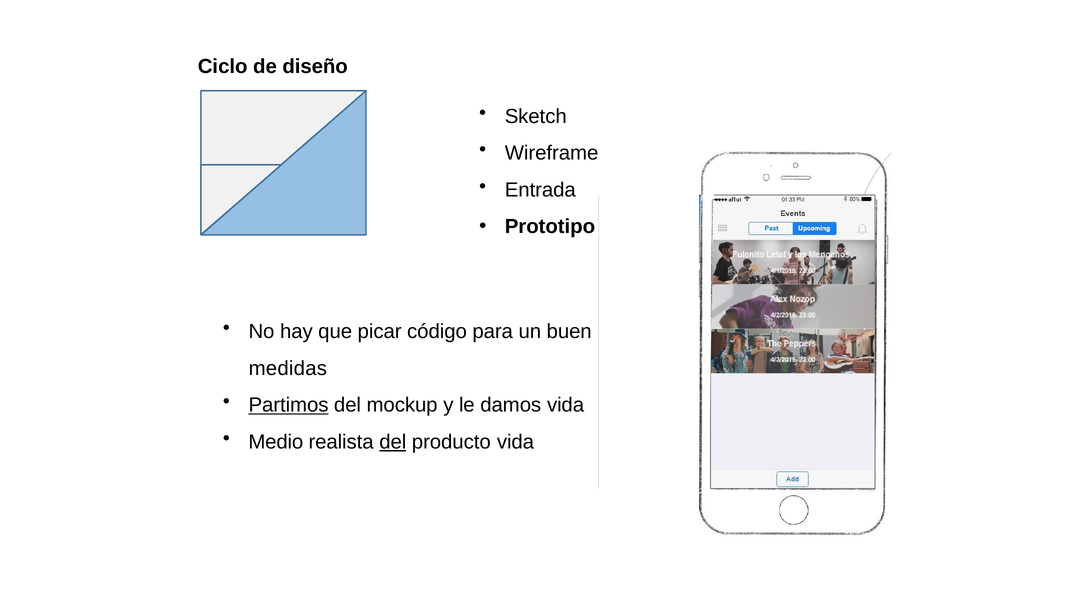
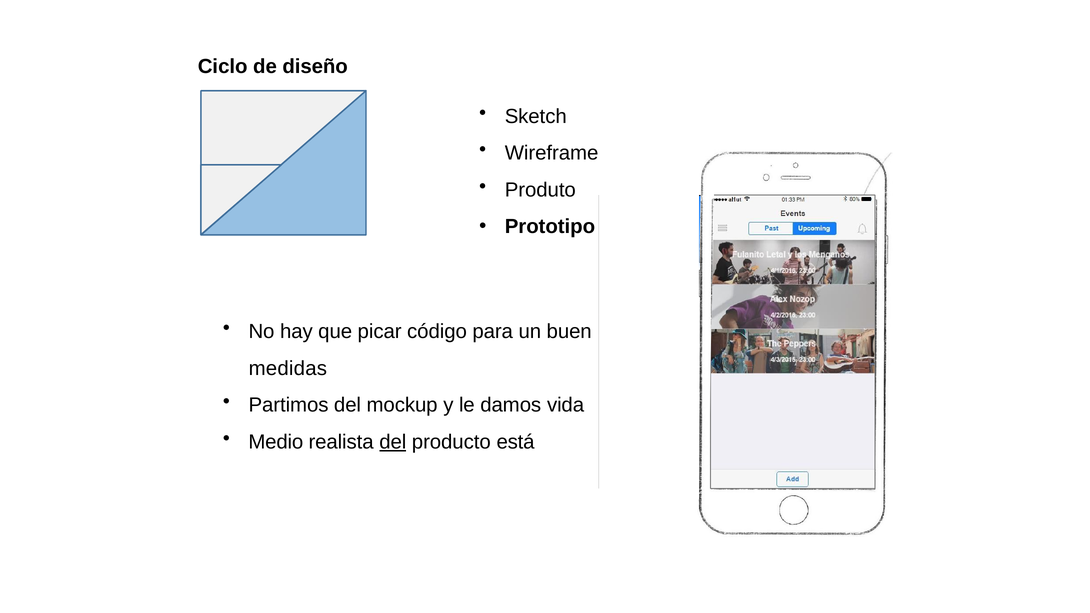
Entrada: Entrada -> Produto (540, 190)
Partimos underline: present -> none (289, 405)
producto vida: vida -> está (516, 442)
